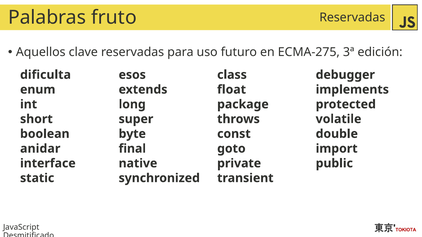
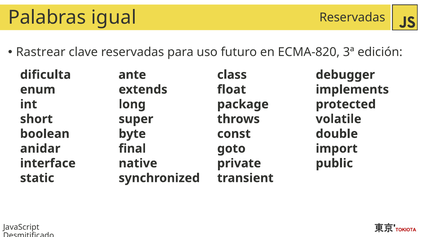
fruto: fruto -> igual (114, 18)
Aquellos: Aquellos -> Rastrear (41, 52)
ECMA-275: ECMA-275 -> ECMA-820 (309, 52)
esos: esos -> ante (132, 75)
